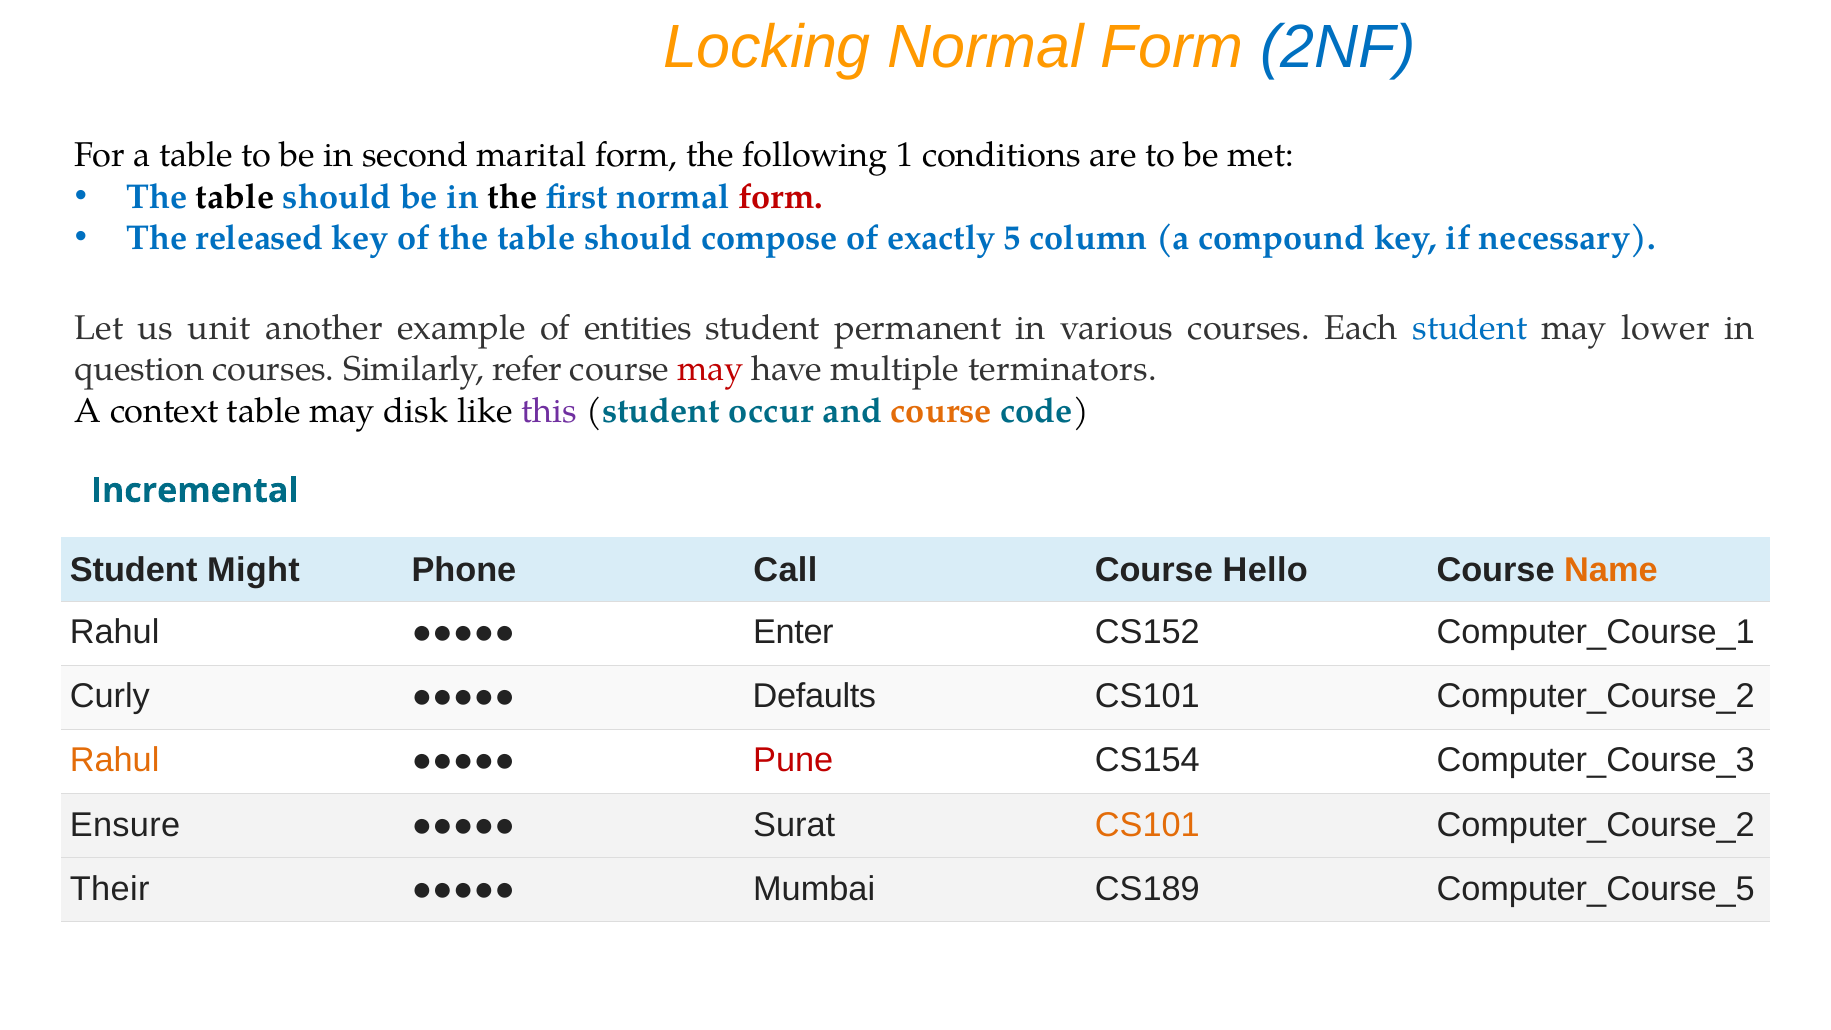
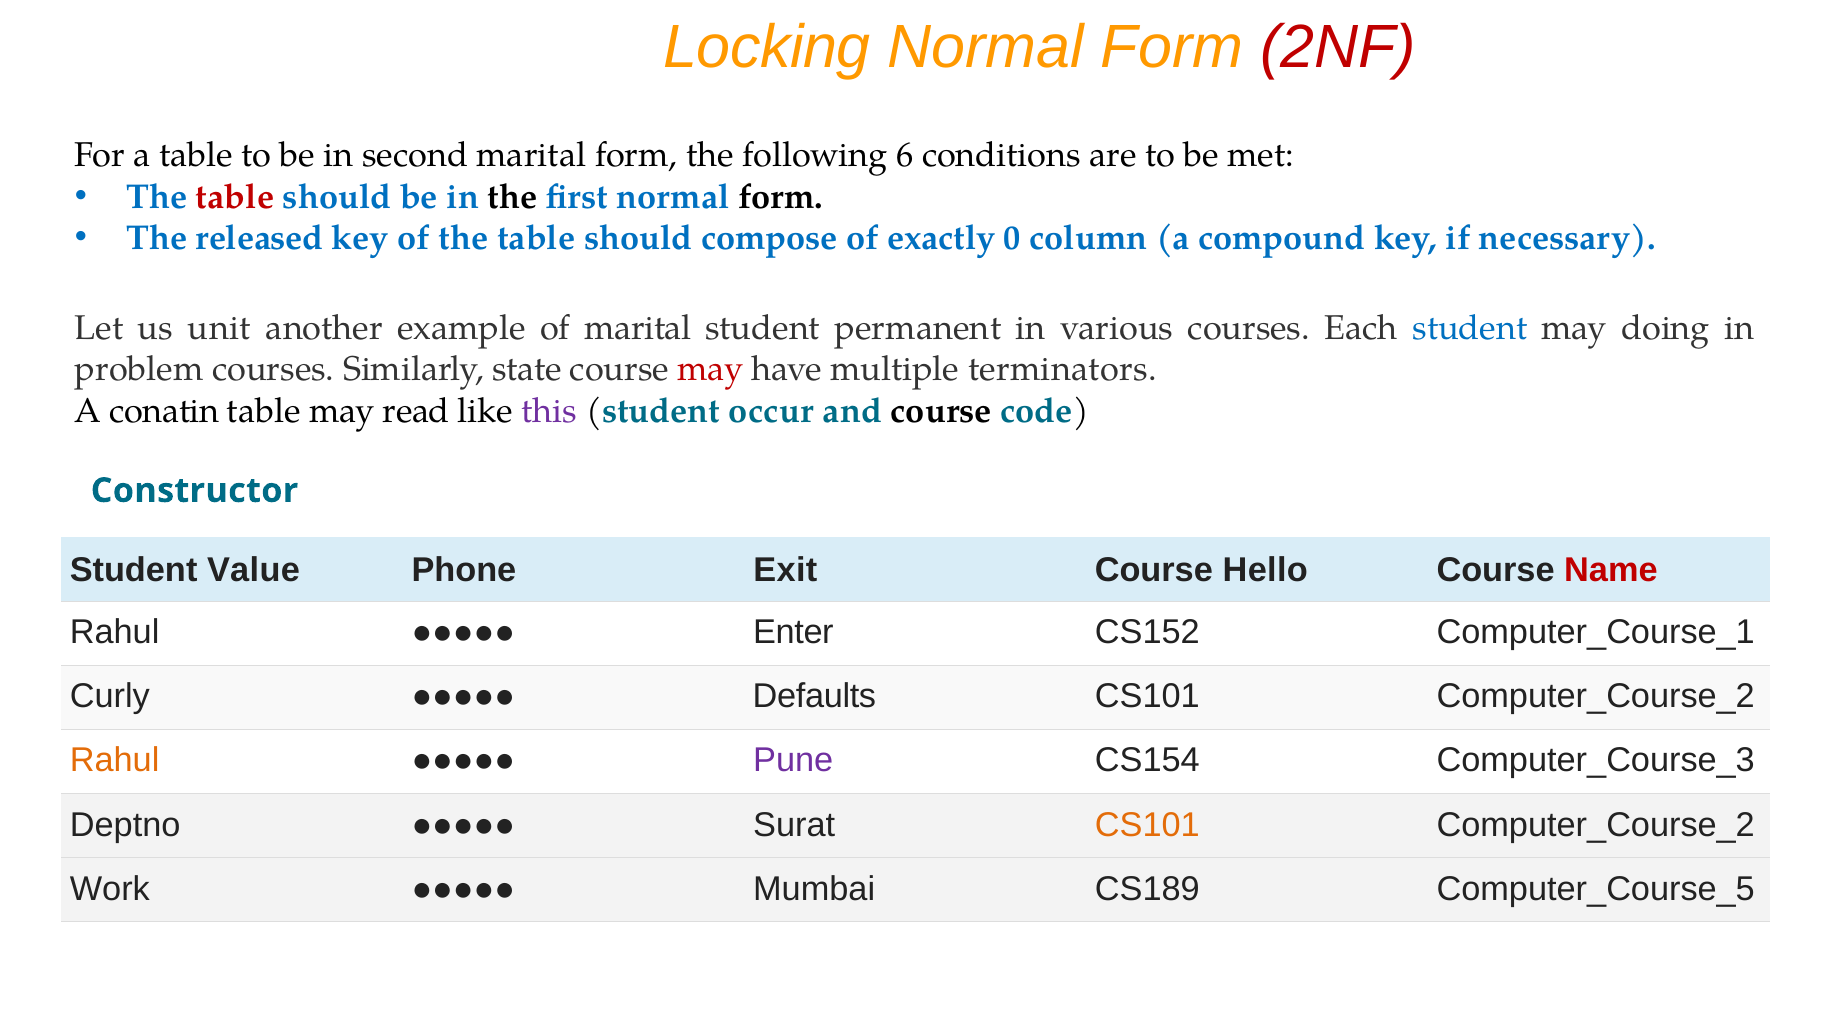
2NF colour: blue -> red (1338, 48)
1: 1 -> 6 (905, 156)
table colour: black -> red (235, 197)
form colour: red -> black (781, 197)
5: 5 -> 0 (1012, 238)
of entities: entities -> marital (638, 328)
lower: lower -> doing (1666, 328)
question: question -> problem (139, 370)
refer: refer -> state (527, 370)
context: context -> conatin (164, 411)
disk: disk -> read (416, 411)
course colour: orange -> black (941, 411)
Incremental: Incremental -> Constructor (194, 491)
Might: Might -> Value (253, 570)
Call: Call -> Exit (785, 570)
Name colour: orange -> red (1611, 570)
Pune colour: red -> purple (793, 761)
Ensure: Ensure -> Deptno (125, 825)
Their: Their -> Work (110, 889)
